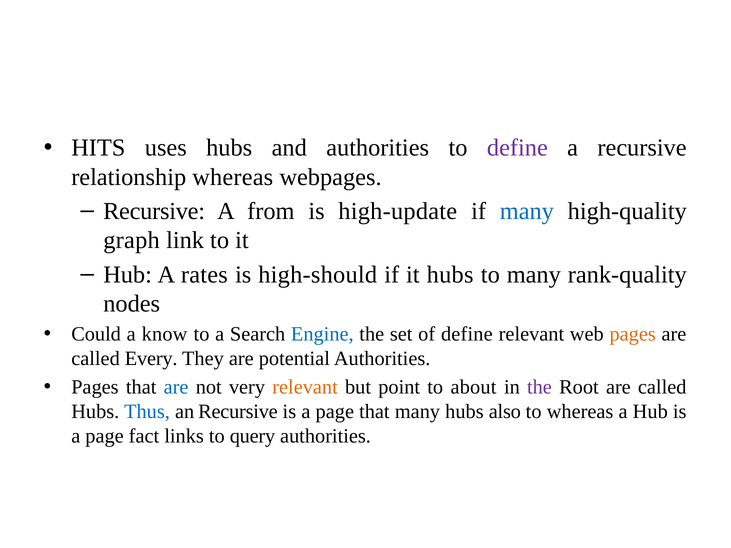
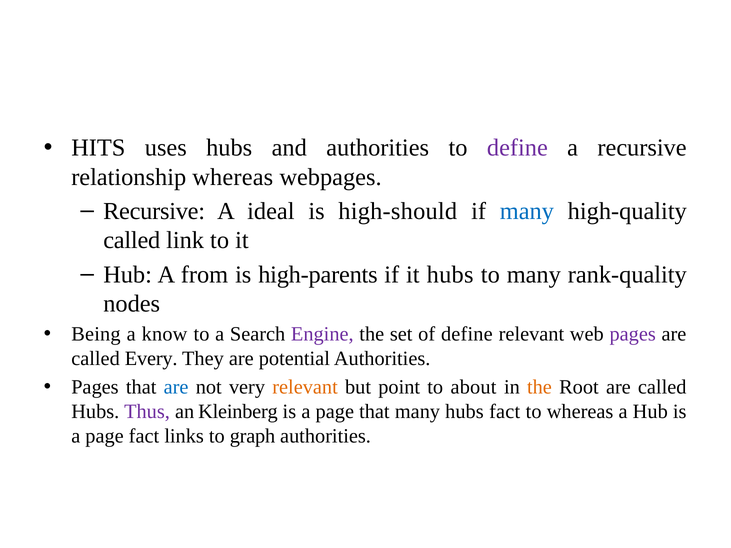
from: from -> ideal (271, 211)
high-update: high-update -> high-should (398, 211)
graph: graph -> called (132, 240)
rates: rates -> from (205, 275)
high-should: high-should -> high-parents (318, 275)
Could: Could -> Being (96, 334)
Engine colour: blue -> purple (322, 334)
pages colour: orange -> purple (633, 334)
the colour: purple -> orange (539, 387)
Thus colour: blue -> purple (147, 412)
an Recursive: Recursive -> Kleinberg (238, 412)
hubs also: also -> fact (505, 412)
query: query -> graph (252, 436)
